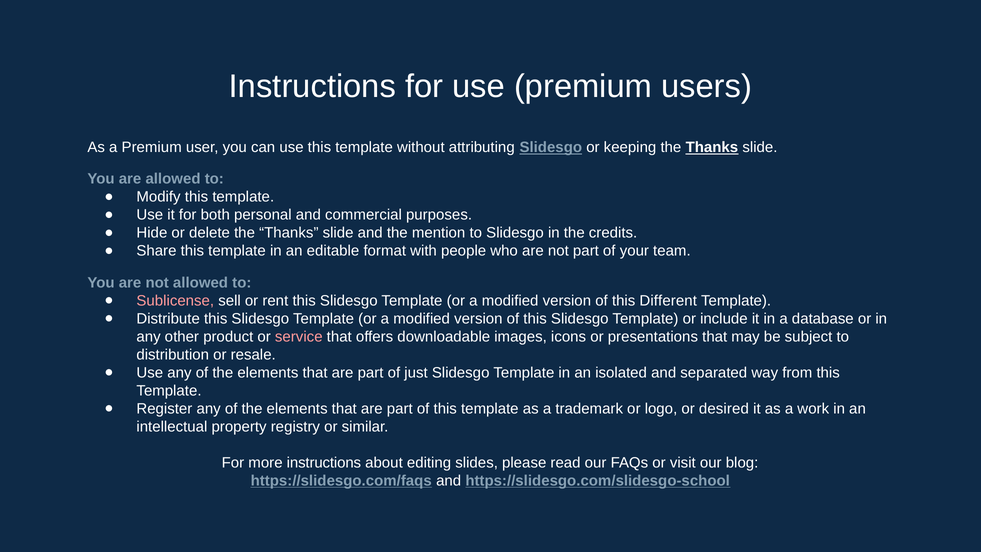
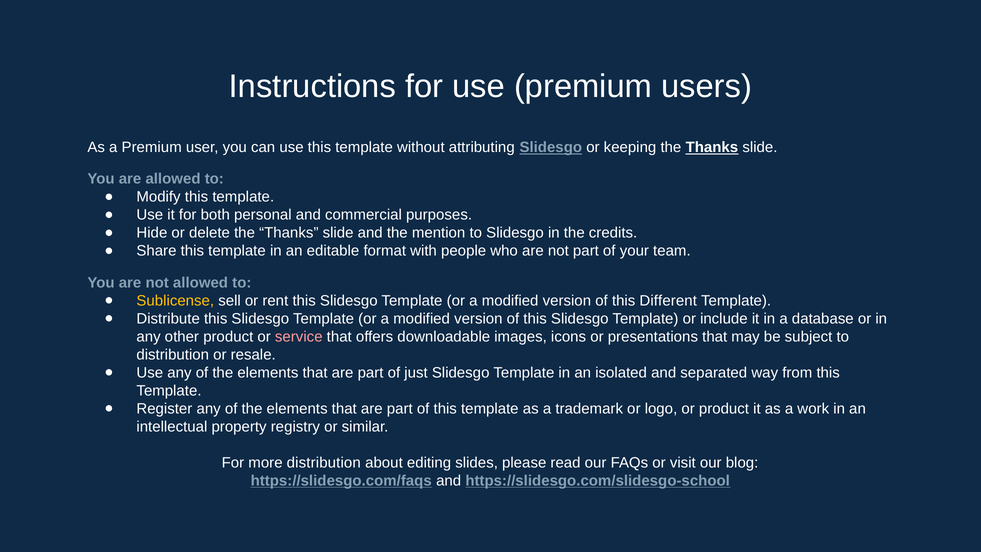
Sublicense colour: pink -> yellow (175, 301)
or desired: desired -> product (724, 409)
more instructions: instructions -> distribution (324, 462)
